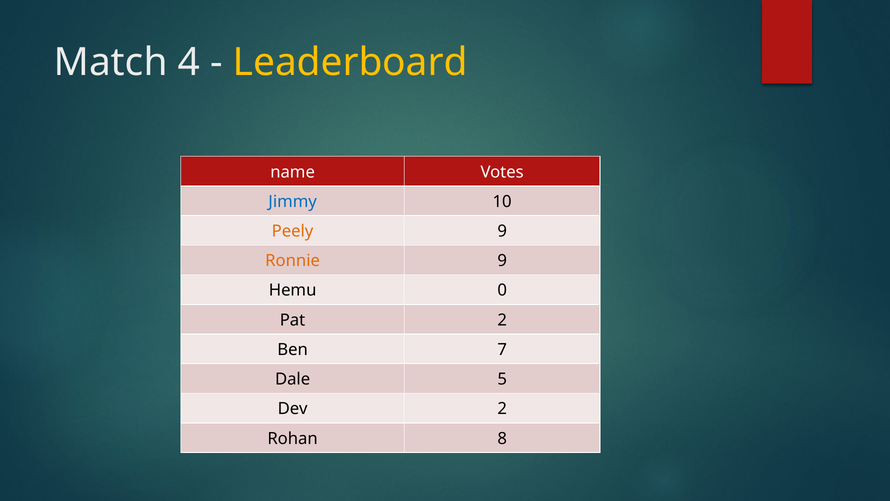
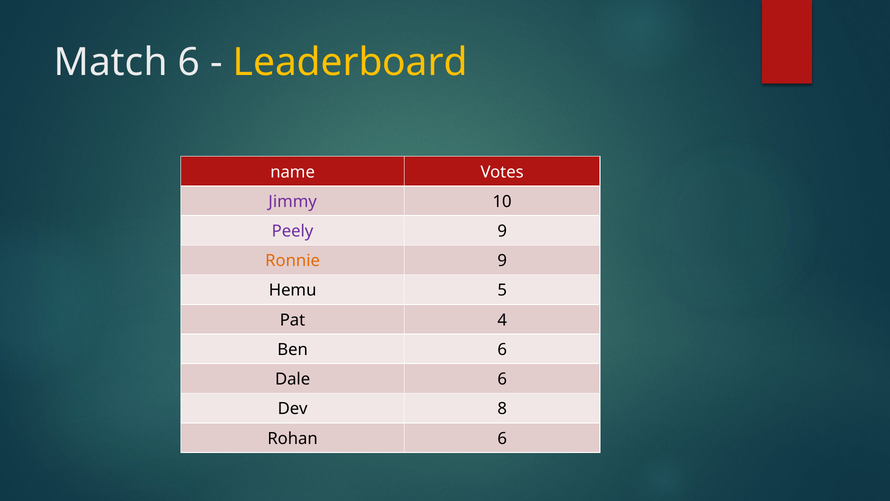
Match 4: 4 -> 6 (189, 62)
Jimmy colour: blue -> purple (293, 201)
Peely colour: orange -> purple (293, 231)
0: 0 -> 5 (502, 290)
Pat 2: 2 -> 4 (502, 320)
Ben 7: 7 -> 6 (502, 349)
Dale 5: 5 -> 6 (502, 379)
Dev 2: 2 -> 8 (502, 409)
Rohan 8: 8 -> 6 (502, 438)
